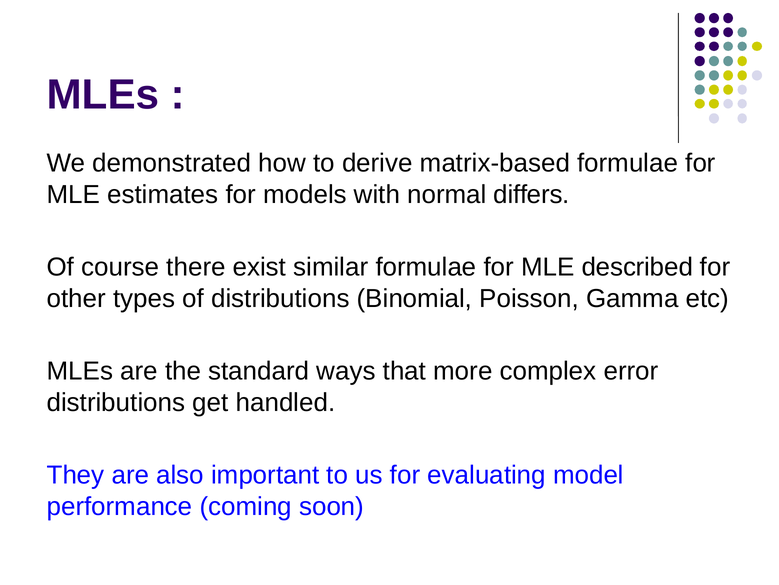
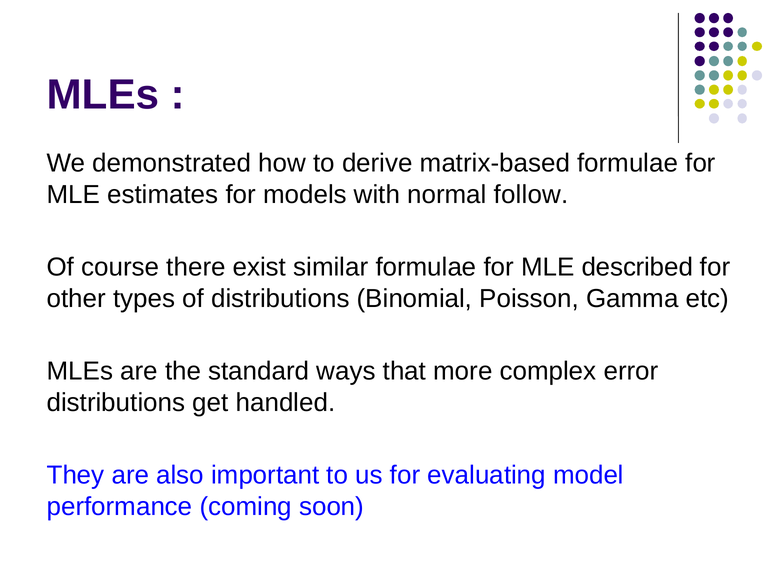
differs: differs -> follow (531, 194)
